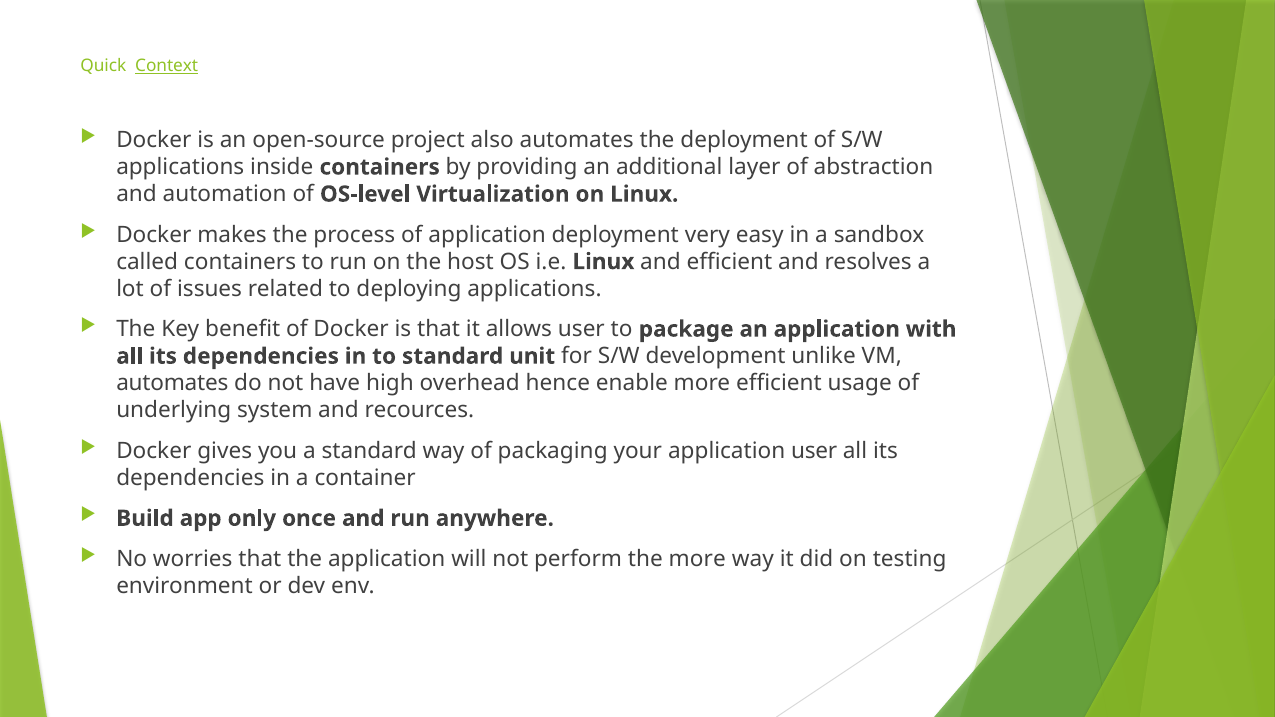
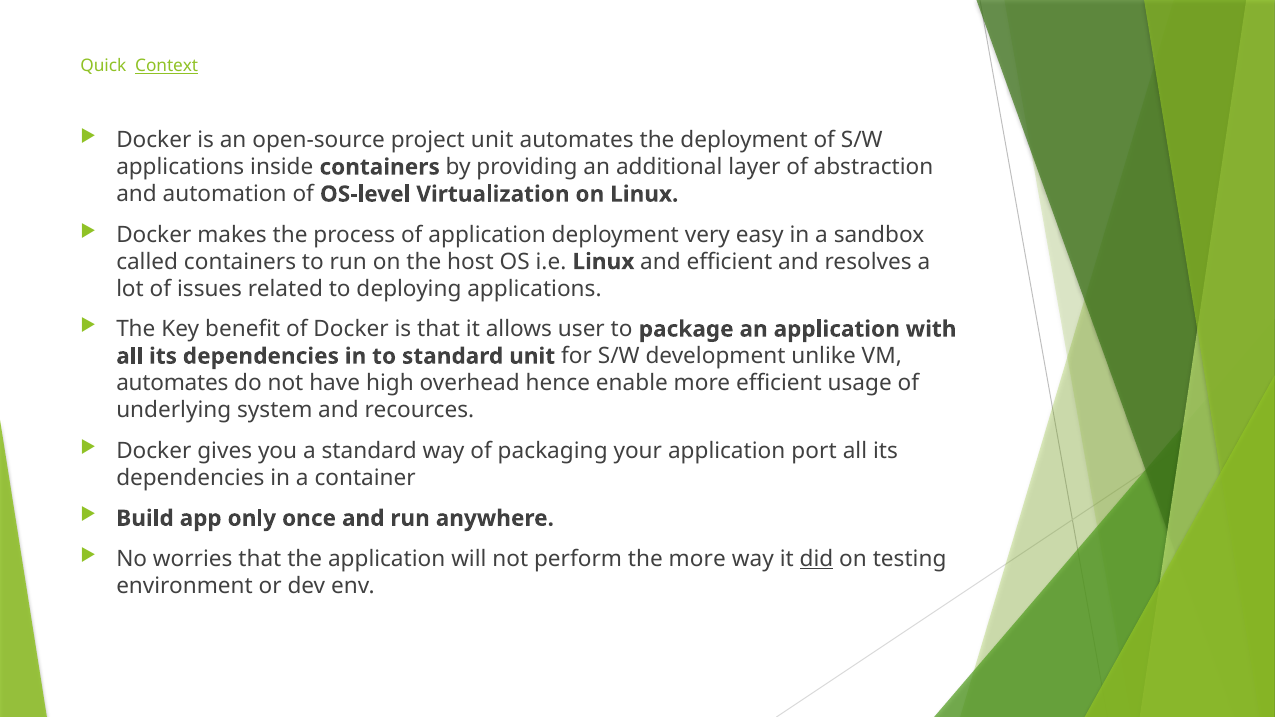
project also: also -> unit (492, 140)
application user: user -> port (814, 451)
did underline: none -> present (817, 559)
